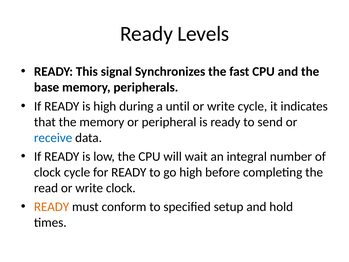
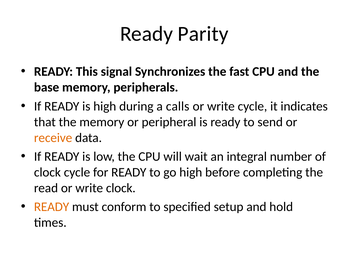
Levels: Levels -> Parity (203, 34)
until: until -> calls (178, 106)
receive colour: blue -> orange (53, 138)
